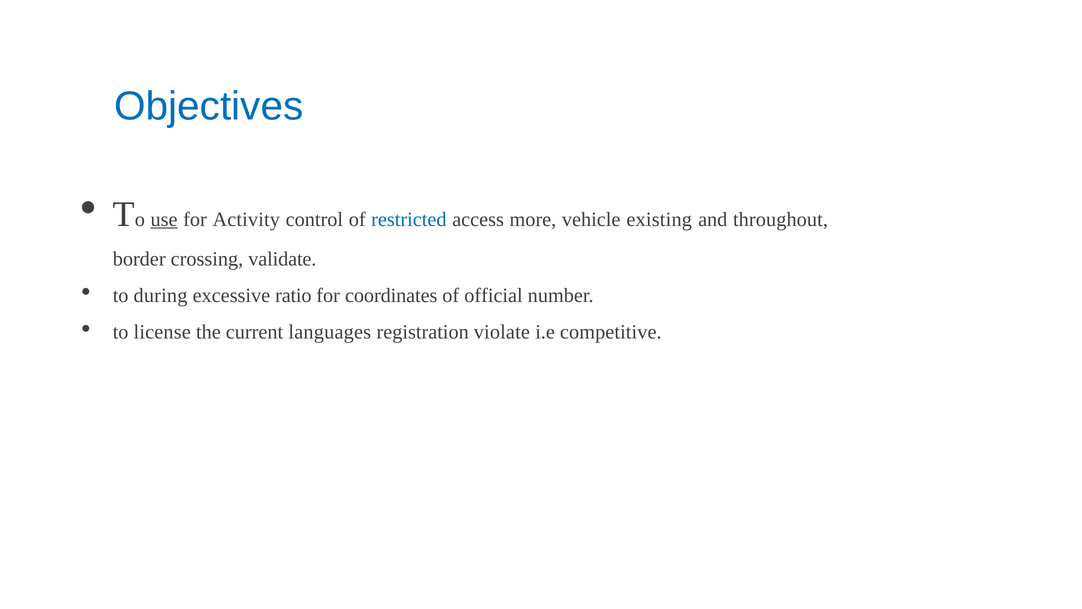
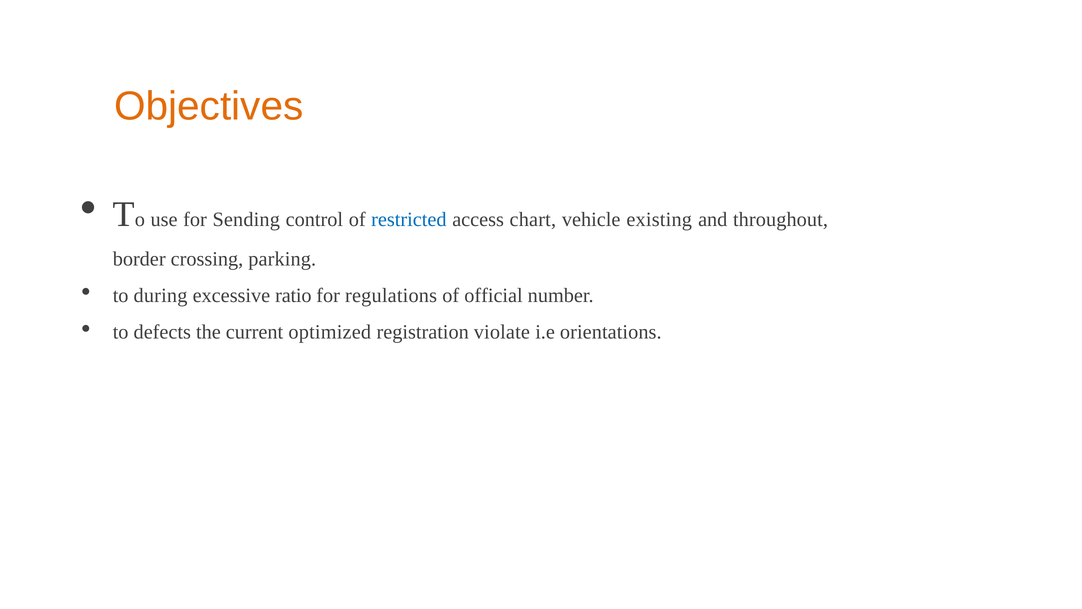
Objectives colour: blue -> orange (209, 106)
use underline: present -> none (164, 219)
Activity: Activity -> Sending (246, 219)
more: more -> chart (533, 219)
validate: validate -> parking (282, 259)
coordinates: coordinates -> regulations (391, 295)
license: license -> defects (162, 332)
languages: languages -> optimized (330, 332)
competitive: competitive -> orientations (611, 332)
